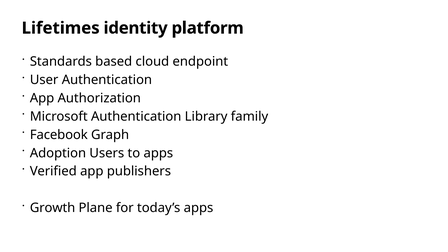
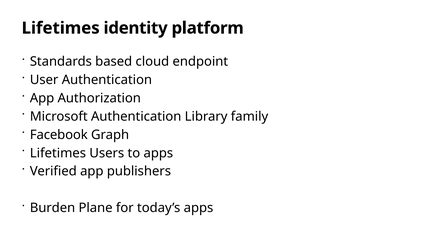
Adoption: Adoption -> Lifetimes (58, 153)
Growth: Growth -> Burden (53, 208)
